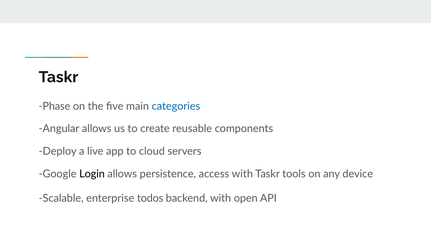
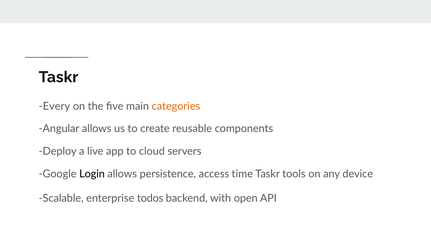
Phase: Phase -> Every (54, 106)
categories colour: blue -> orange (176, 106)
access with: with -> time (242, 173)
